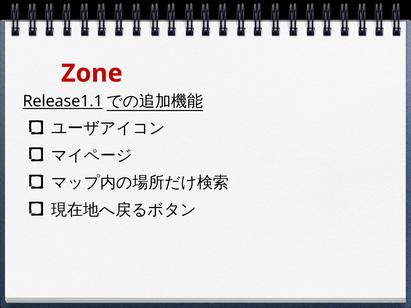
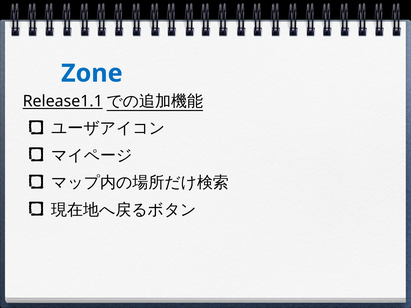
Zone colour: red -> blue (92, 73)
